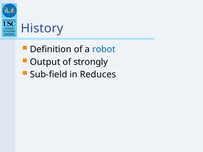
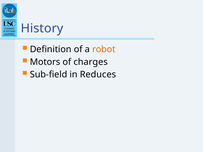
robot colour: blue -> orange (104, 49)
Output: Output -> Motors (45, 62)
strongly: strongly -> charges (91, 62)
